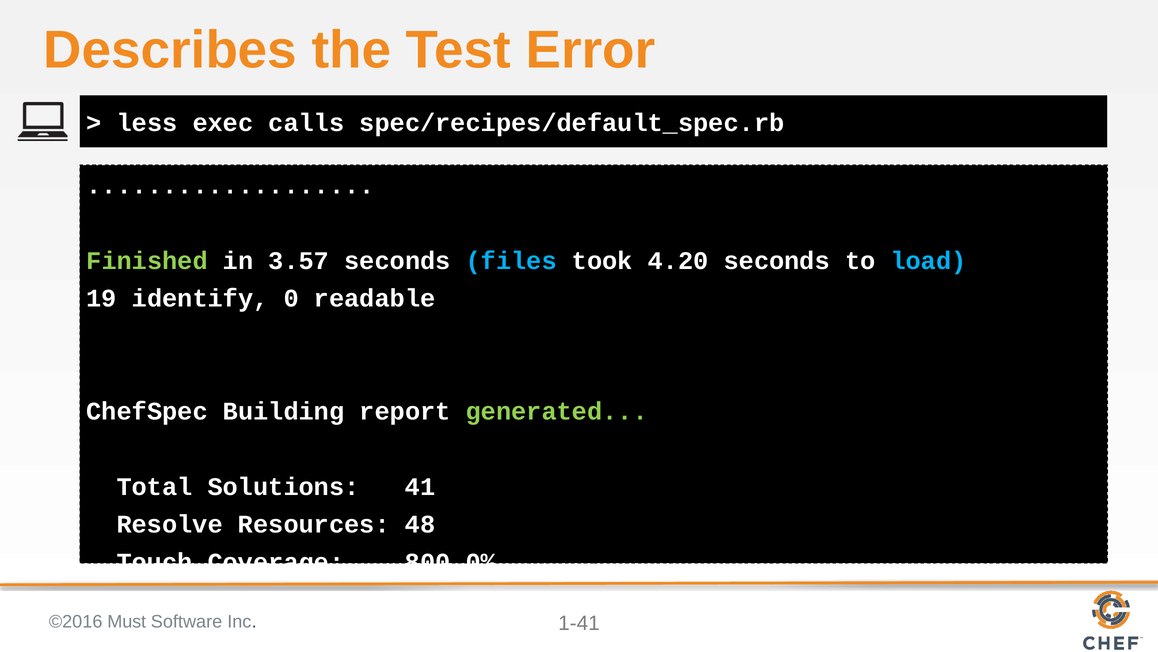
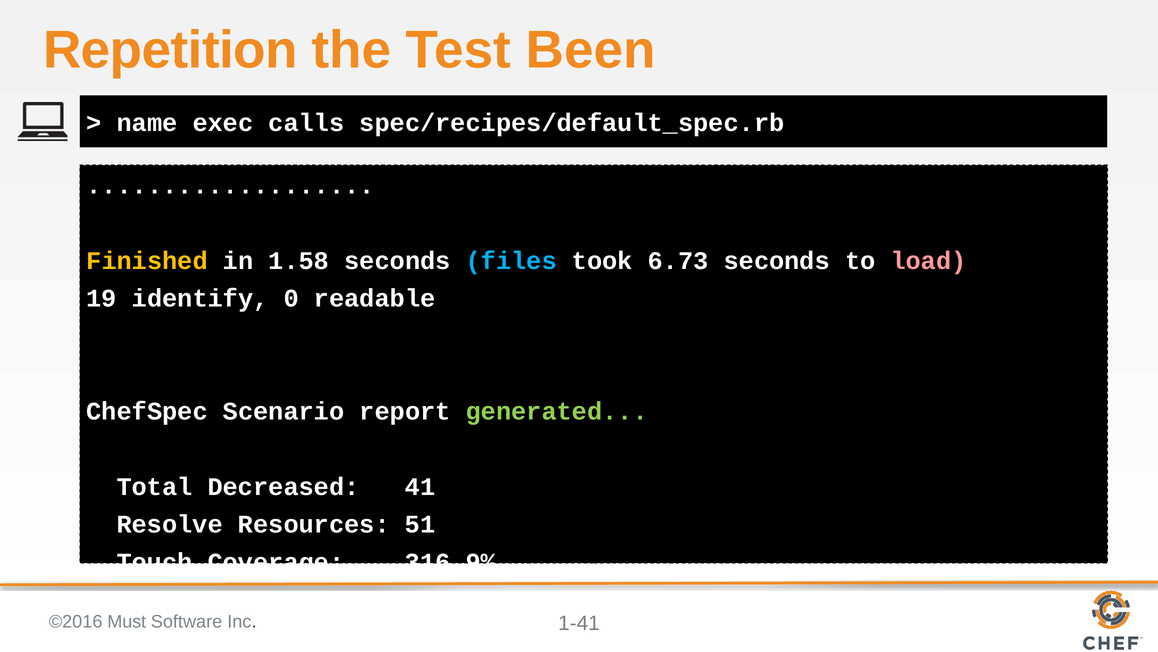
Describes: Describes -> Repetition (170, 50)
Error: Error -> Been (591, 50)
less: less -> name (147, 123)
Finished colour: light green -> yellow (147, 260)
3.57: 3.57 -> 1.58 (299, 260)
4.20: 4.20 -> 6.73 (678, 260)
load colour: light blue -> pink (928, 260)
Building: Building -> Scenario (284, 411)
Solutions: Solutions -> Decreased (284, 486)
48: 48 -> 51 (420, 524)
800.0%: 800.0% -> 316.9% (450, 562)
